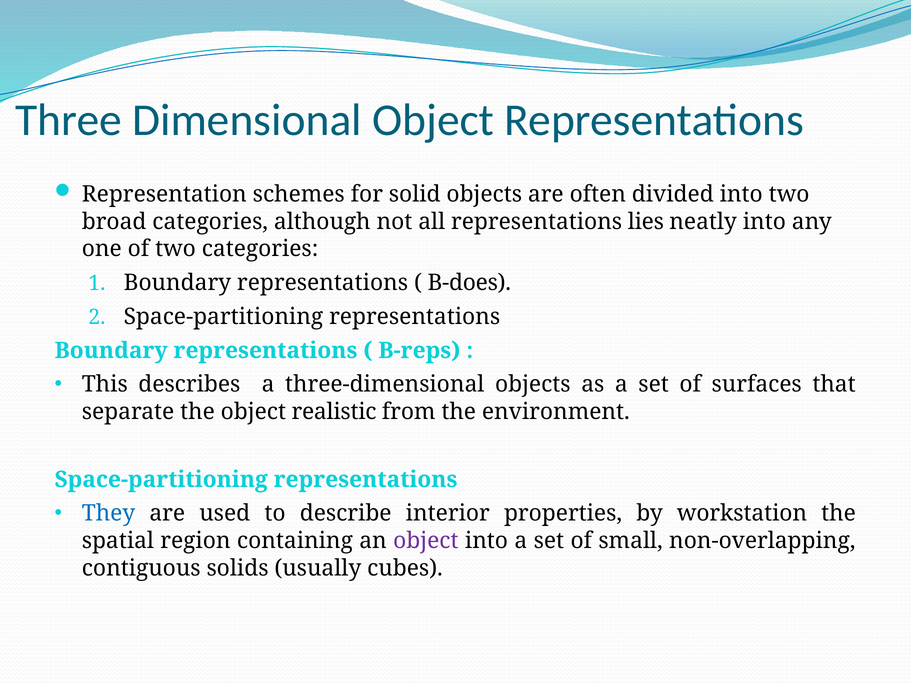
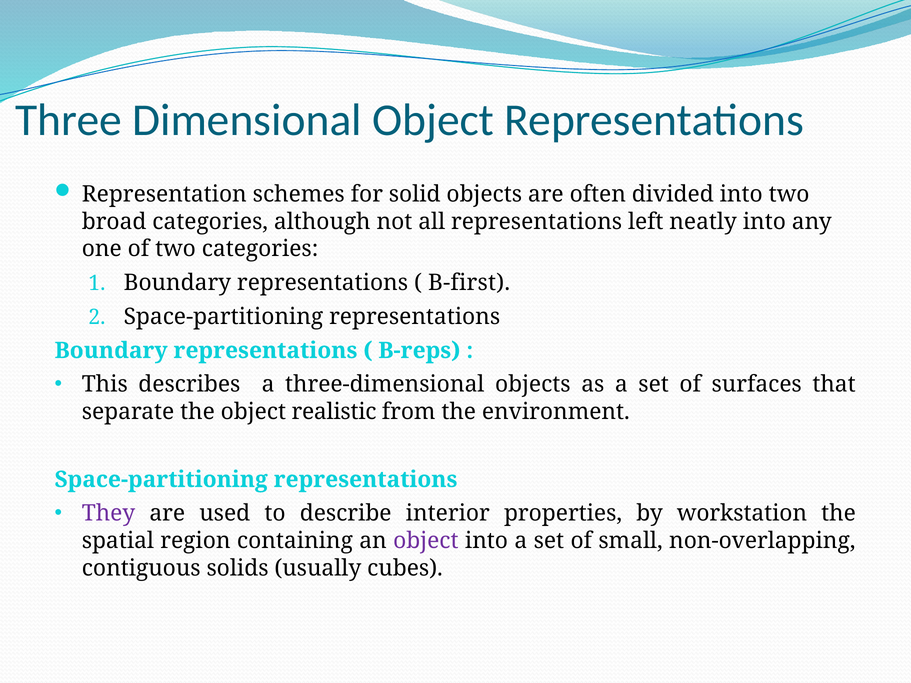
lies: lies -> left (646, 222)
B-does: B-does -> B-first (469, 283)
They colour: blue -> purple (109, 514)
